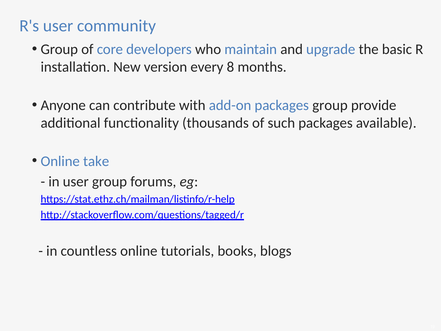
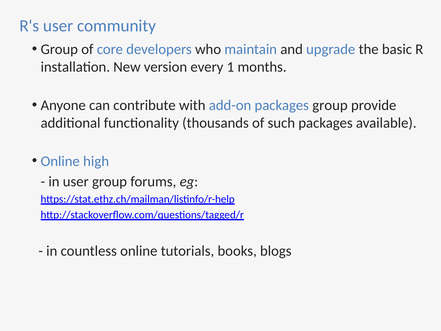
8: 8 -> 1 (230, 67)
take: take -> high (96, 161)
